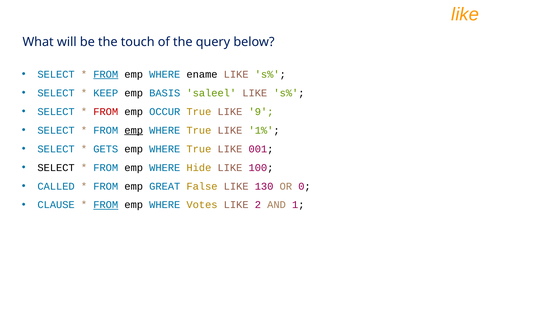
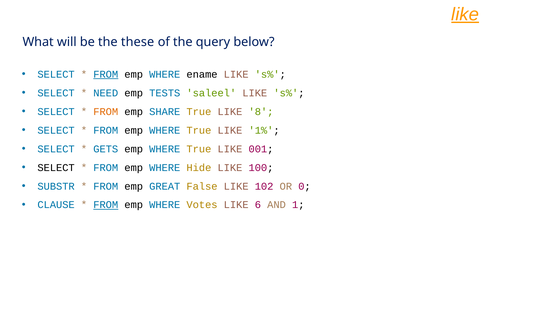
like underline: none -> present (465, 14)
touch: touch -> these (138, 42)
KEEP: KEEP -> NEED (106, 93)
BASIS: BASIS -> TESTS (165, 93)
FROM colour: red -> orange (106, 111)
OCCUR: OCCUR -> SHARE (165, 111)
9: 9 -> 8 (261, 111)
emp underline: present -> none (134, 130)
CALLED: CALLED -> SUBSTR (56, 186)
130: 130 -> 102 (264, 186)
2: 2 -> 6 (258, 205)
